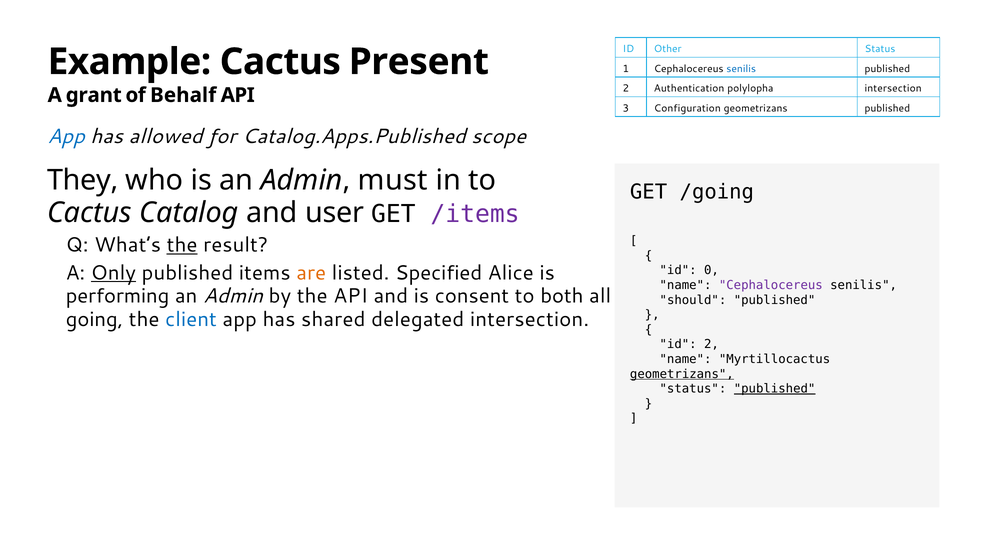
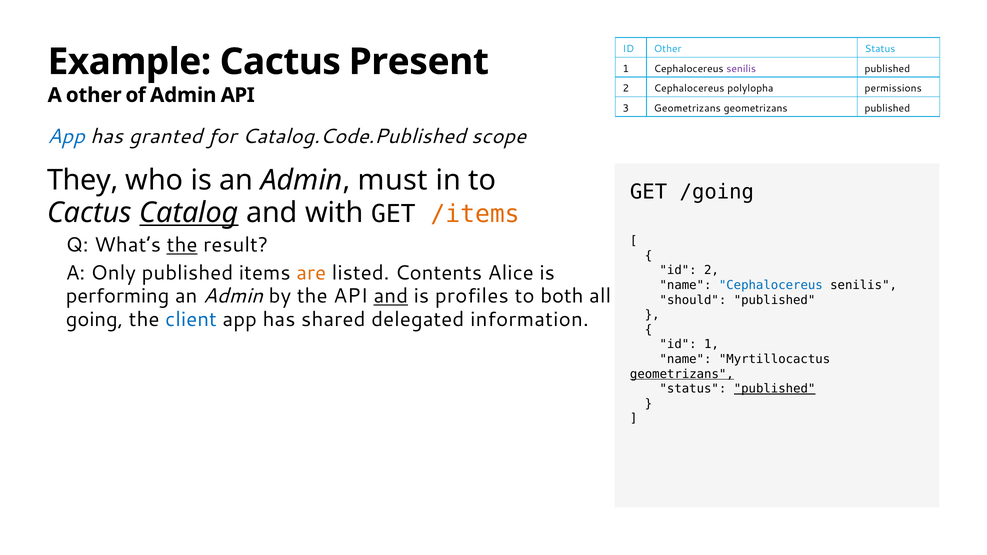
senilis colour: blue -> purple (741, 69)
2 Authentication: Authentication -> Cephalocereus (689, 89)
polylopha intersection: intersection -> permissions (893, 89)
A grant: grant -> other (94, 95)
of Behalf: Behalf -> Admin (183, 95)
3 Configuration: Configuration -> Geometrizans (687, 108)
allowed: allowed -> granted (166, 136)
Catalog.Apps.Published: Catalog.Apps.Published -> Catalog.Code.Published (354, 136)
Catalog underline: none -> present (189, 213)
user: user -> with (334, 213)
/items colour: purple -> orange (475, 214)
Only underline: present -> none (113, 273)
Specified: Specified -> Contents (439, 273)
id 0: 0 -> 2 (711, 270)
Cephalocereus colour: purple -> blue (771, 285)
and underline: none -> present (391, 296)
consent: consent -> profiles (472, 296)
delegated intersection: intersection -> information (529, 320)
id 2: 2 -> 1 (711, 344)
